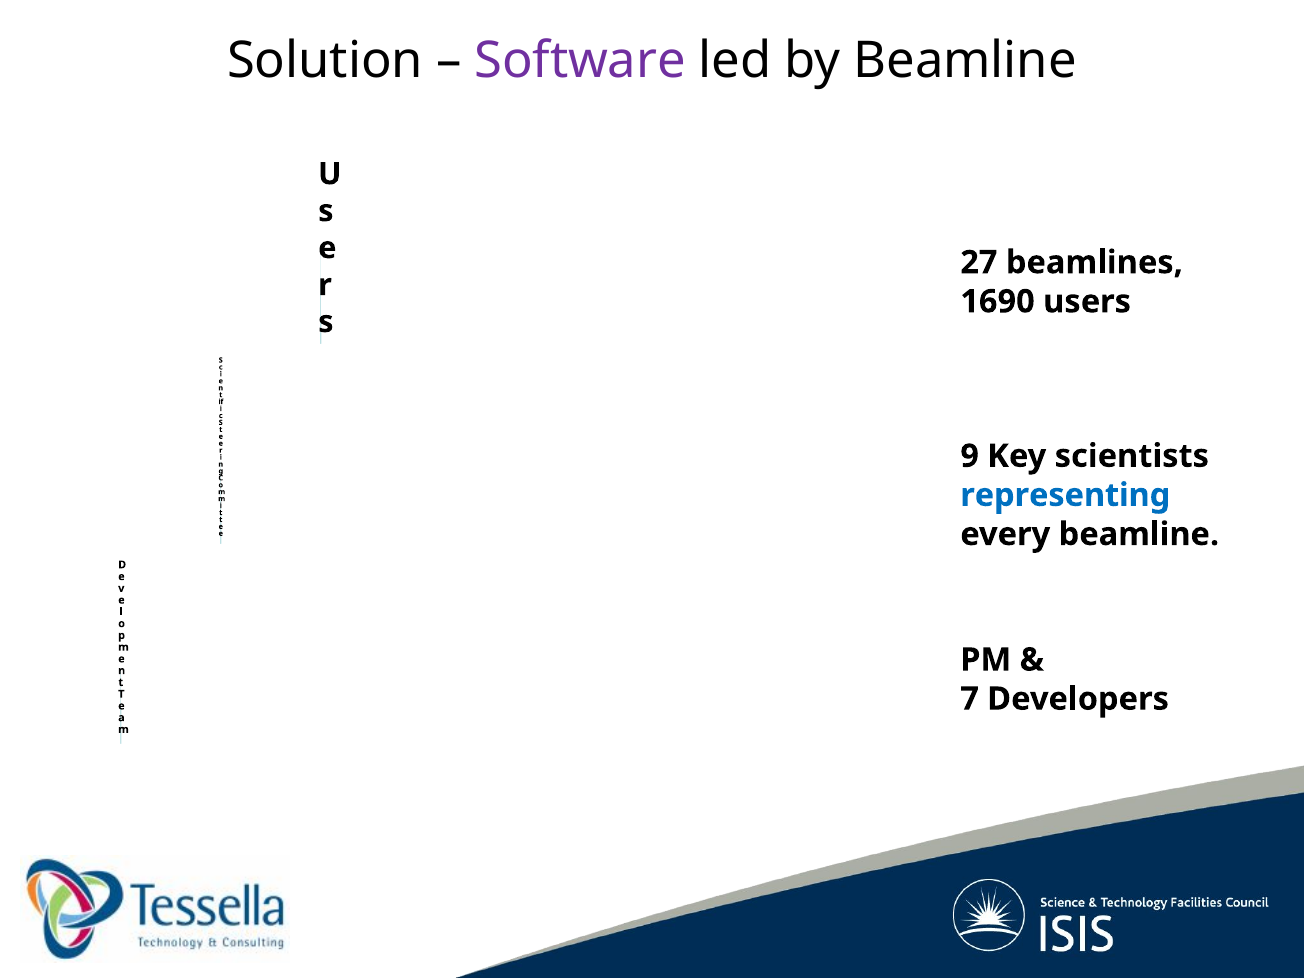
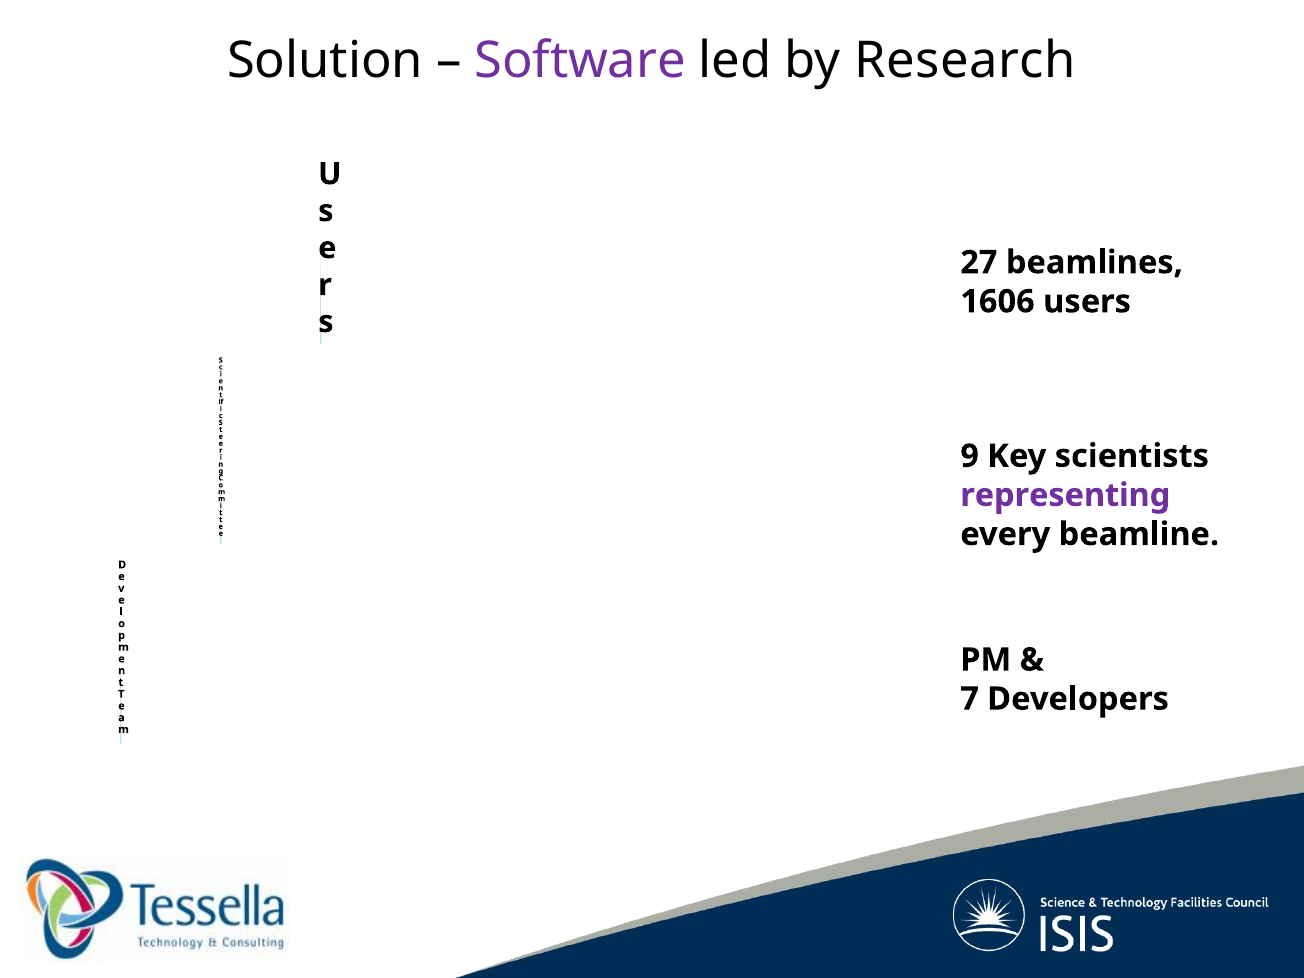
by Beamline: Beamline -> Research (965, 61)
1690: 1690 -> 1606 (998, 302)
representing colour: blue -> purple (1065, 495)
